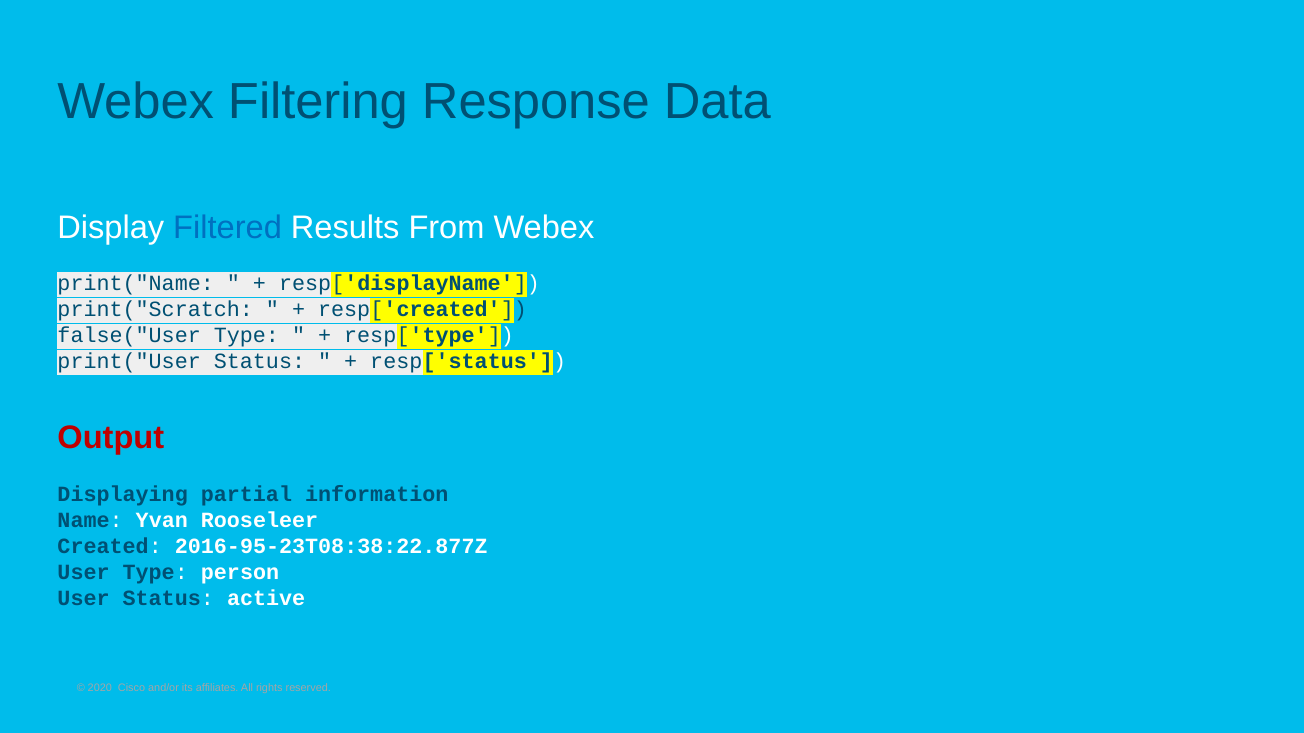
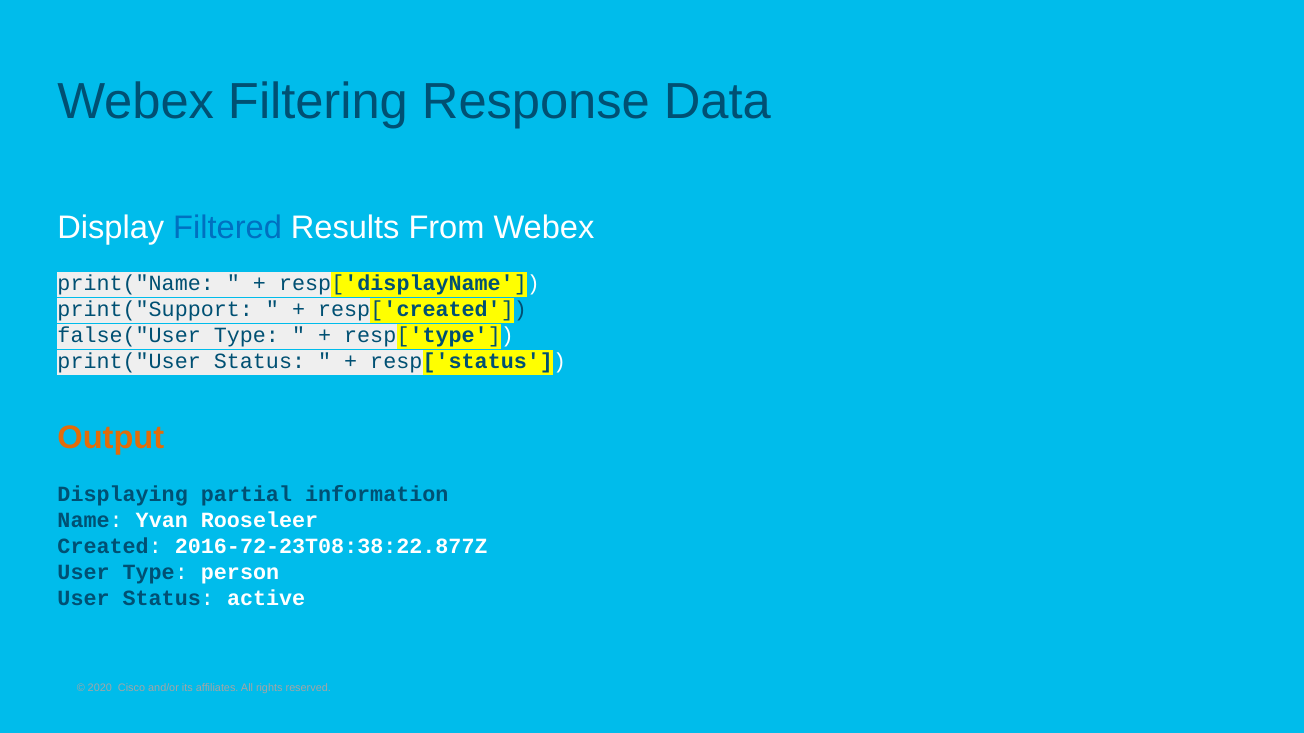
print("Scratch: print("Scratch -> print("Support (155, 309)
Output colour: red -> orange (111, 438)
2016-95-23T08:38:22.877Z: 2016-95-23T08:38:22.877Z -> 2016-72-23T08:38:22.877Z (331, 546)
